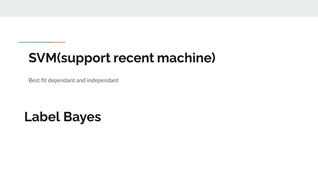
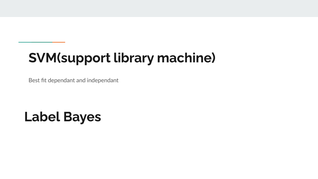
recent: recent -> library (134, 58)
